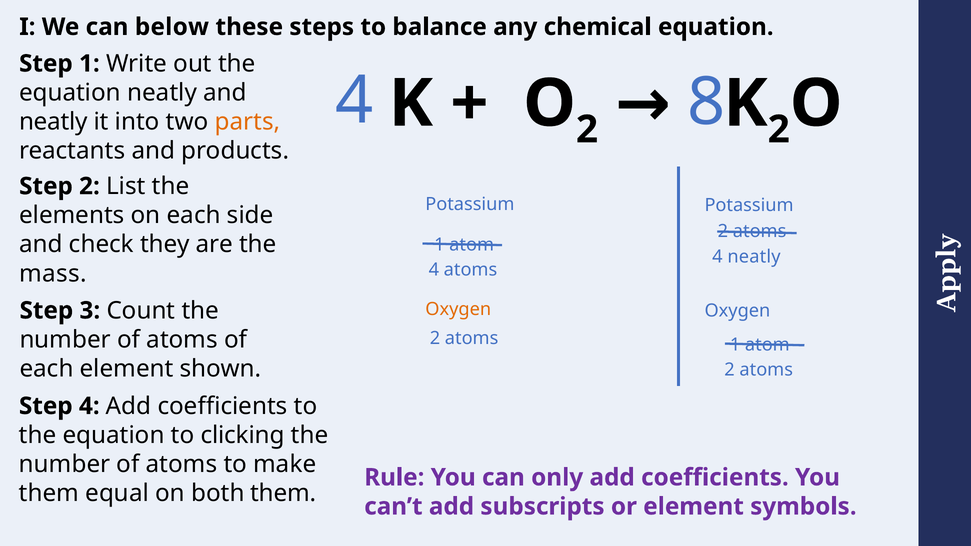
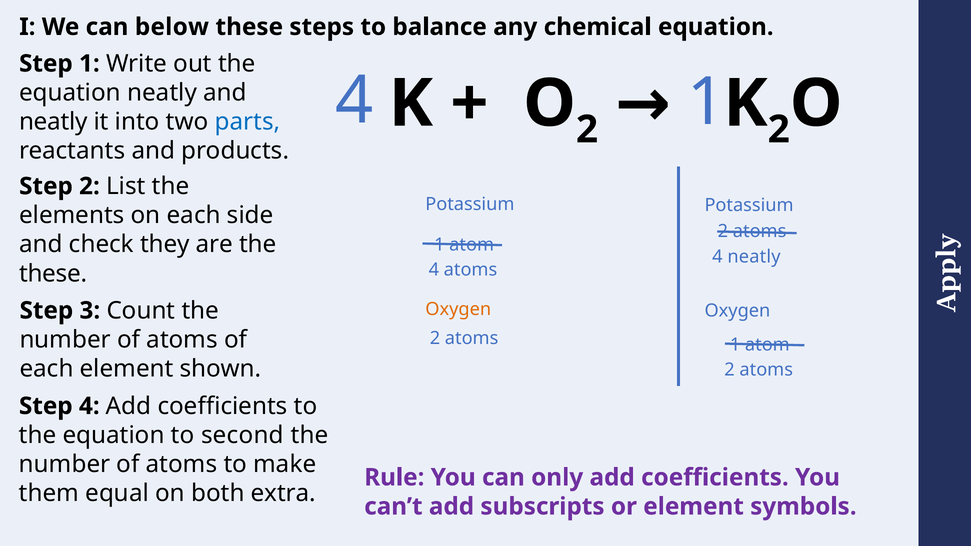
4 8: 8 -> 1 (706, 102)
parts colour: orange -> blue (248, 122)
mass: mass -> these (53, 274)
clicking: clicking -> second (242, 435)
both them: them -> extra (283, 494)
